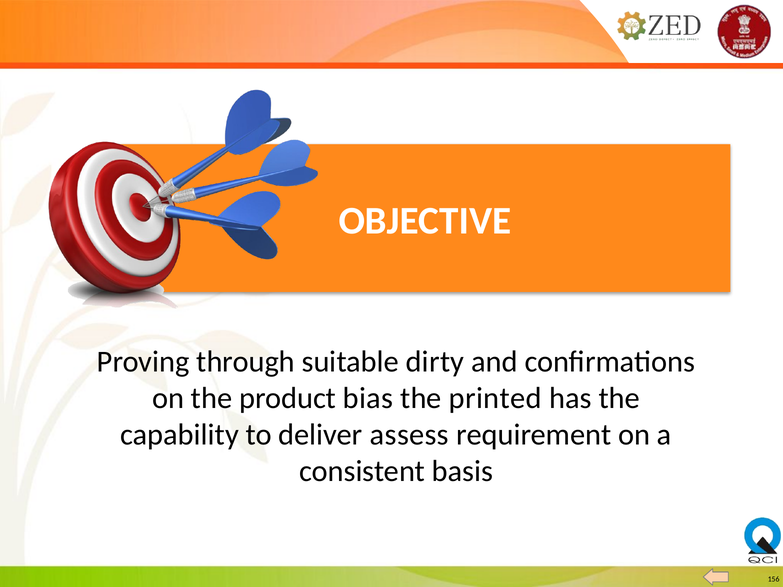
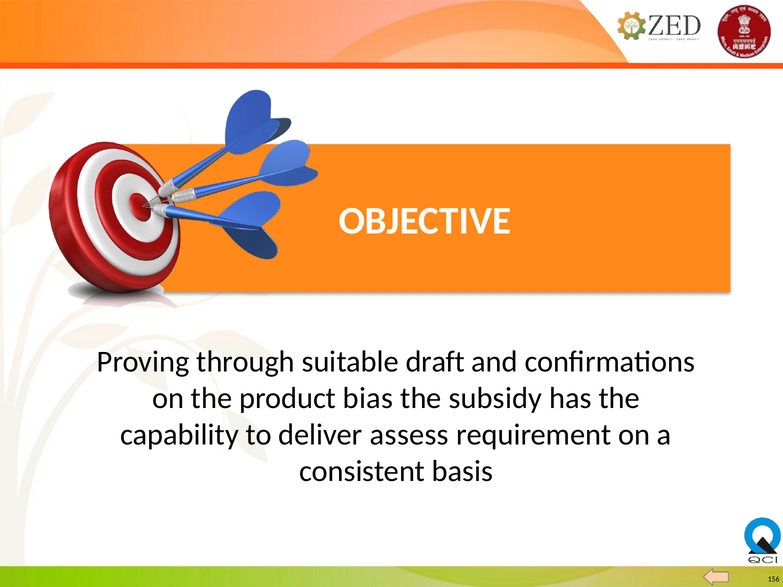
dirty: dirty -> draft (435, 362)
printed: printed -> subsidy (495, 398)
